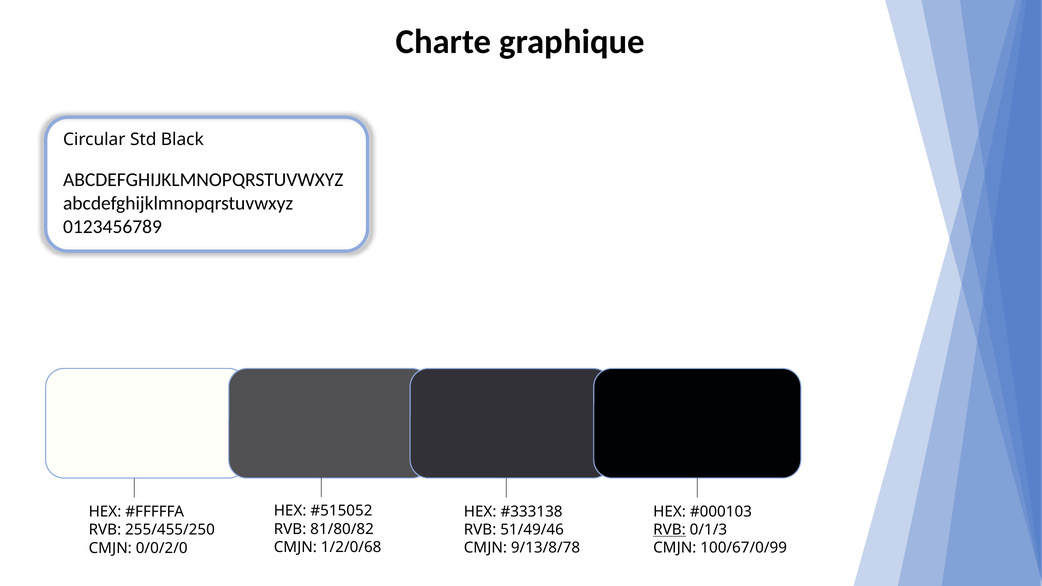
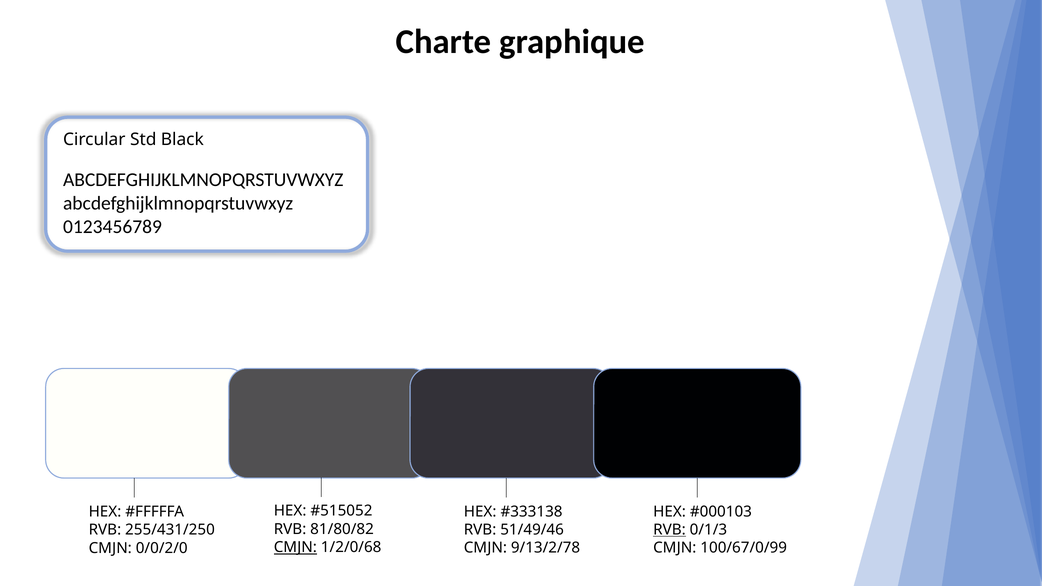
255/455/250: 255/455/250 -> 255/431/250 (170, 530)
CMJN underline: none -> present (295, 547)
9/13/8/78: 9/13/8/78 -> 9/13/2/78 (546, 548)
